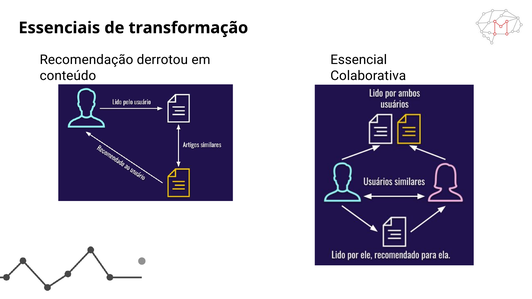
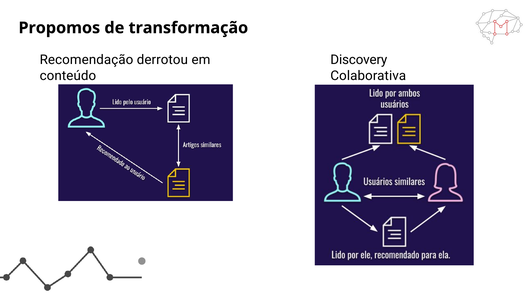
Essenciais: Essenciais -> Propomos (59, 28)
Essencial: Essencial -> Discovery (359, 60)
